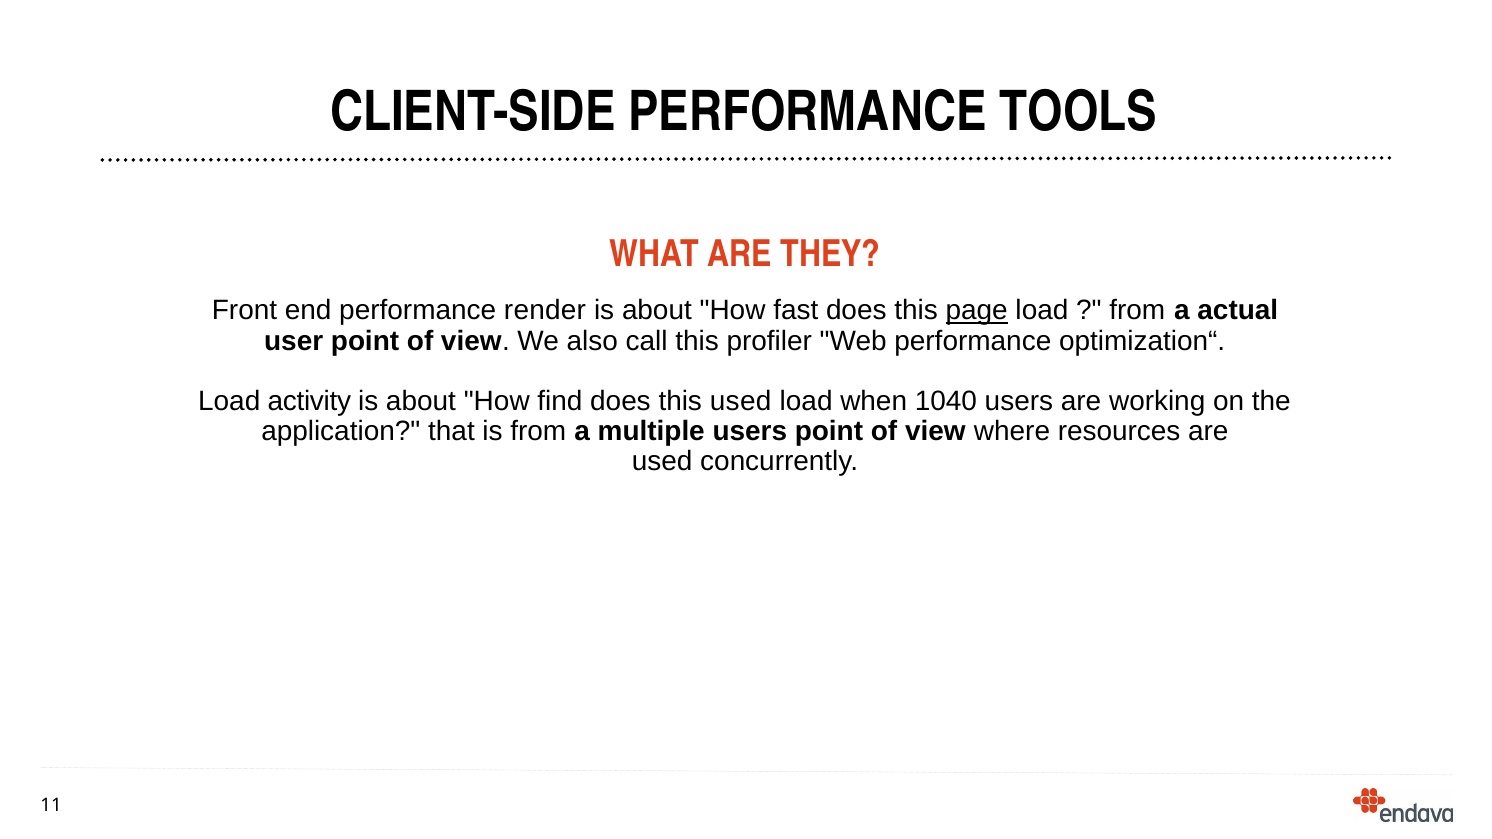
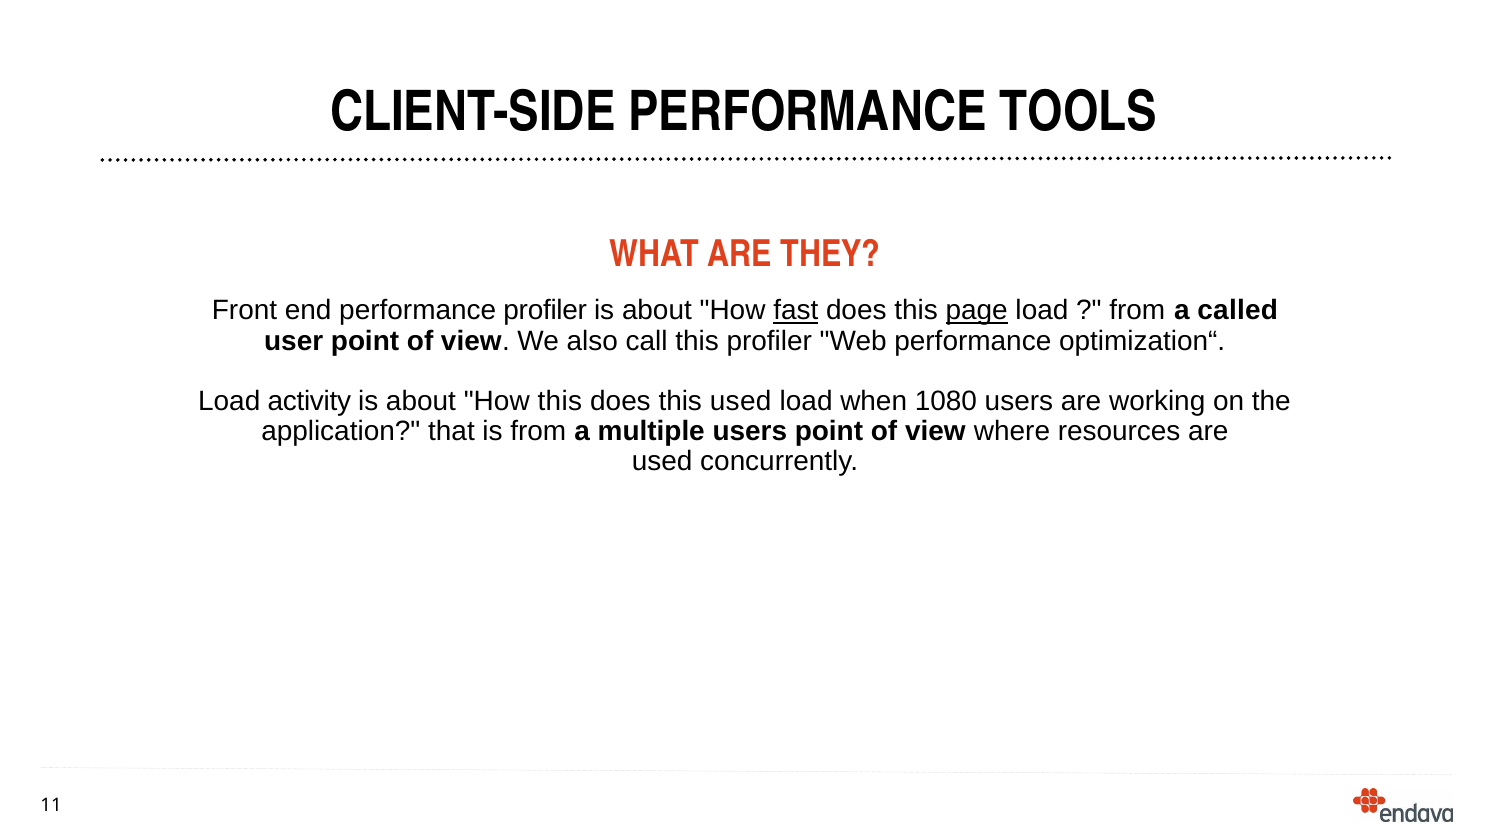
performance render: render -> profiler (545, 311)
fast underline: none -> present (796, 311)
actual: actual -> called (1238, 311)
How find: find -> this (560, 401)
1040: 1040 -> 1080 (946, 401)
